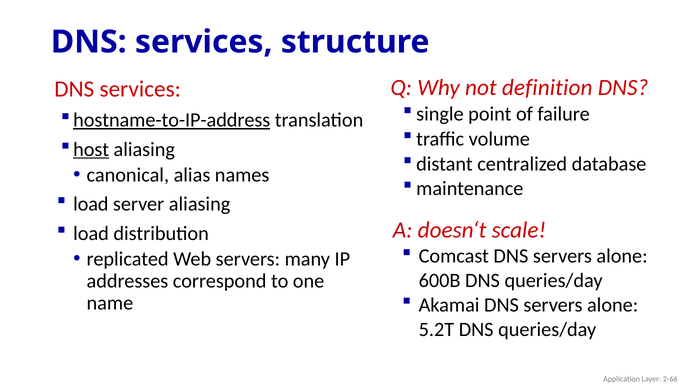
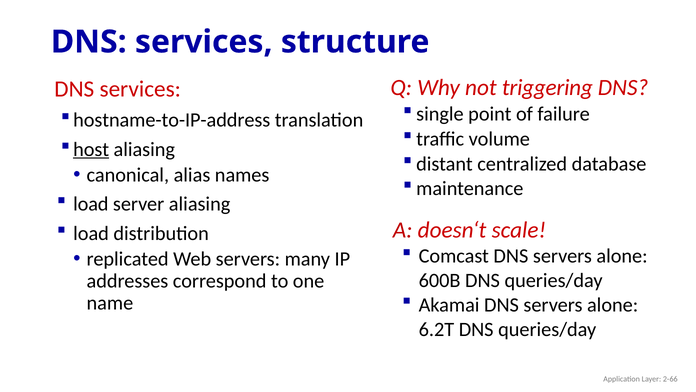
definition: definition -> triggering (547, 88)
hostname-to-IP-address underline: present -> none (172, 120)
5.2T: 5.2T -> 6.2T (436, 329)
